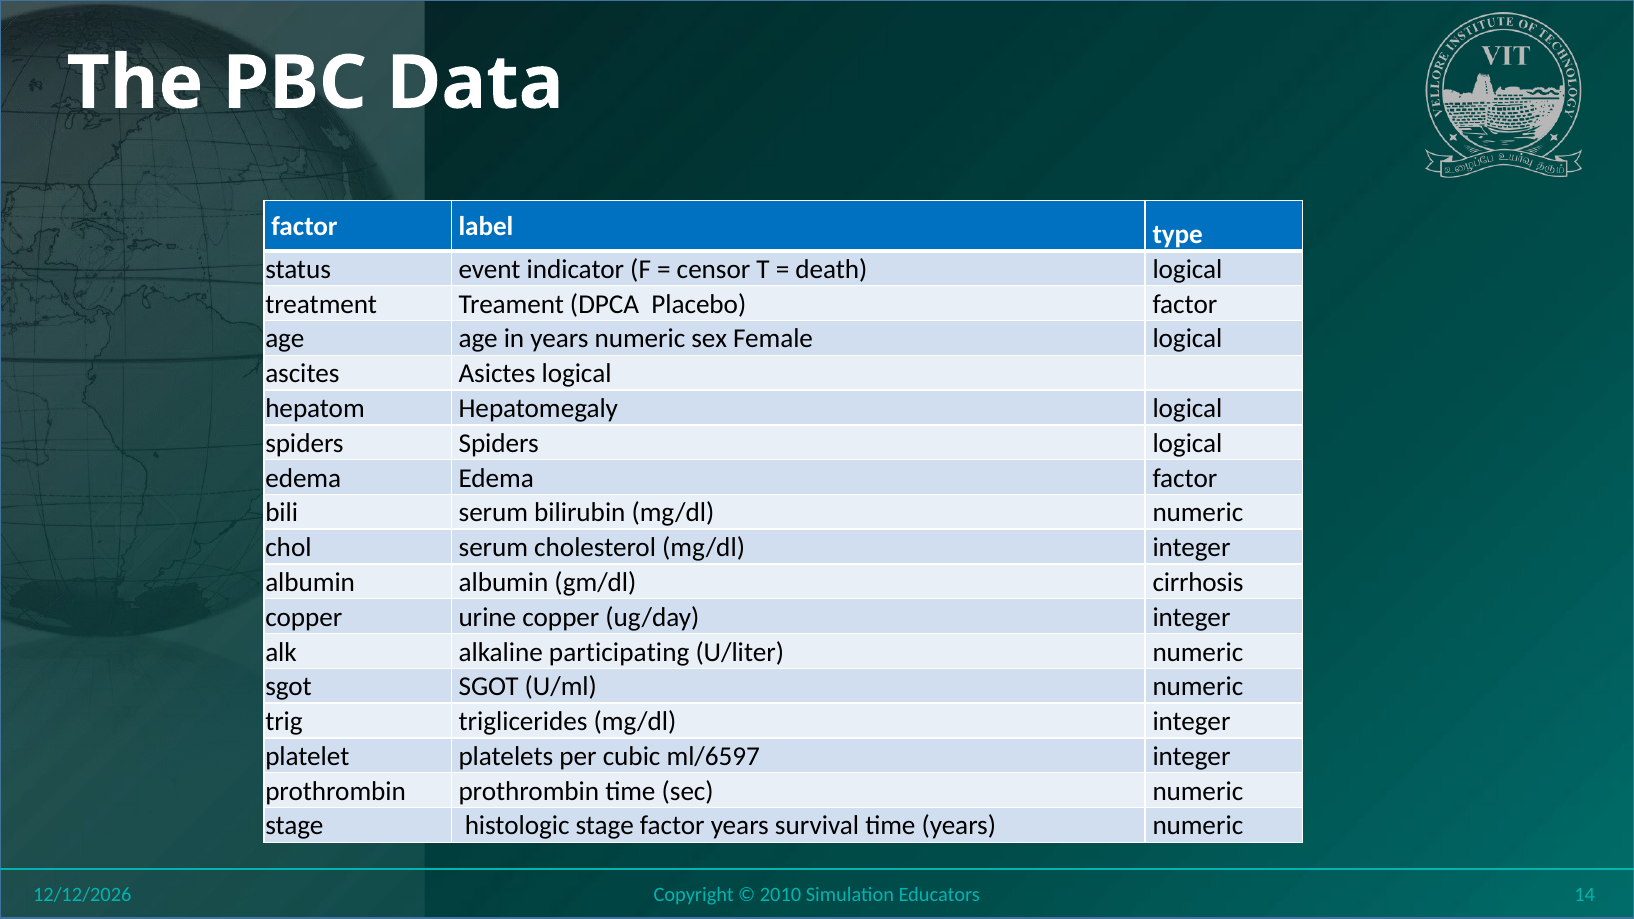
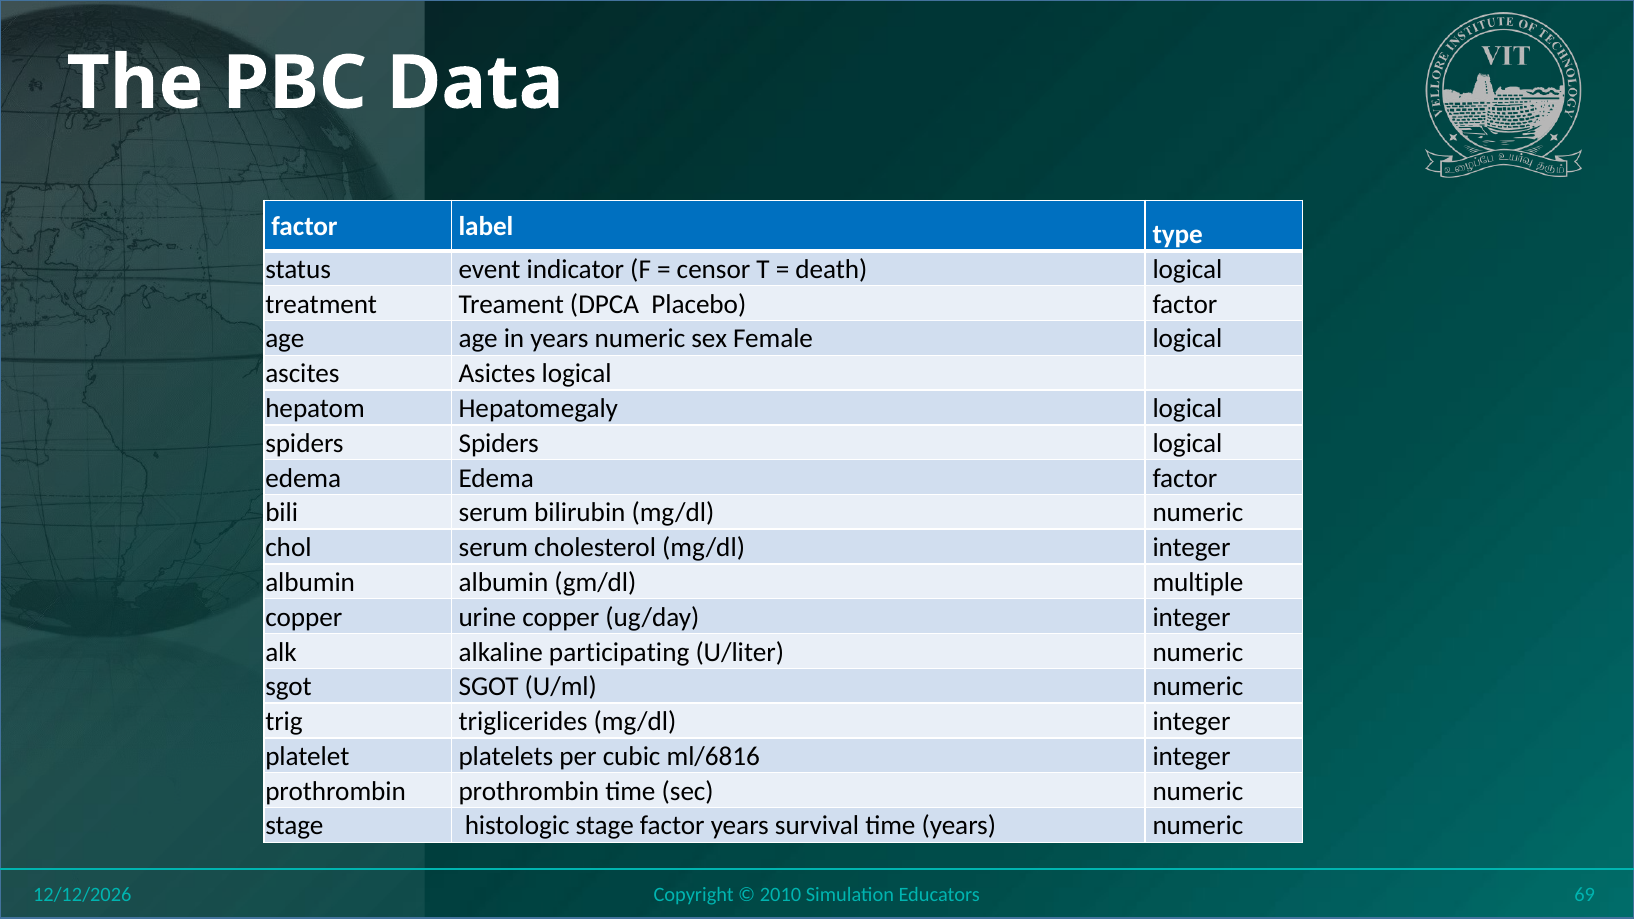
cirrhosis: cirrhosis -> multiple (1198, 583)
ml/6597: ml/6597 -> ml/6816 (713, 756)
14: 14 -> 69 (1585, 895)
